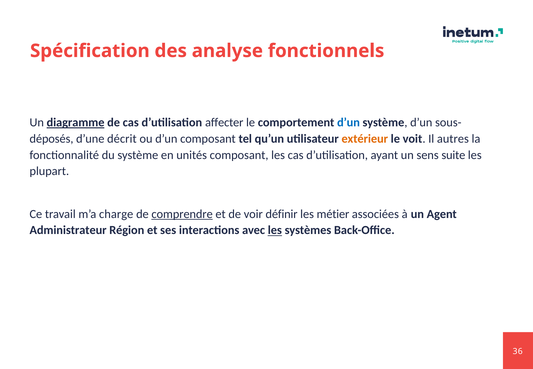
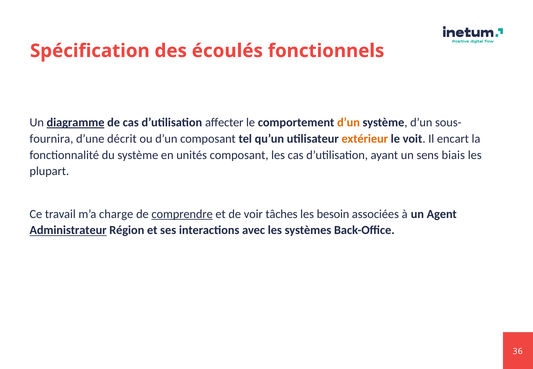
analyse: analyse -> écoulés (227, 51)
d’un colour: blue -> orange (348, 123)
déposés: déposés -> fournira (51, 139)
autres: autres -> encart (453, 139)
suite: suite -> biais (453, 155)
définir: définir -> tâches (282, 214)
métier: métier -> besoin (333, 214)
Administrateur underline: none -> present (68, 230)
les underline: present -> none (275, 230)
